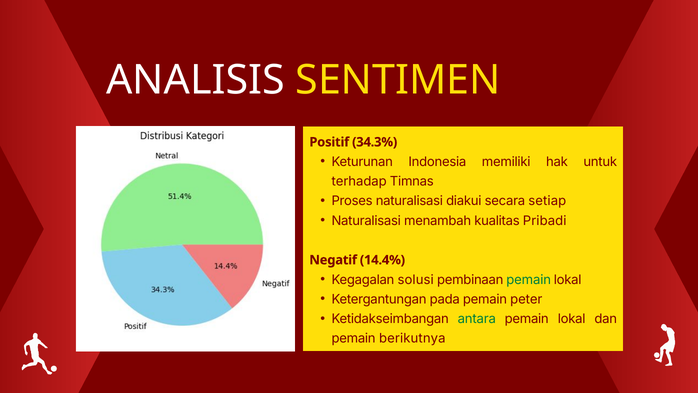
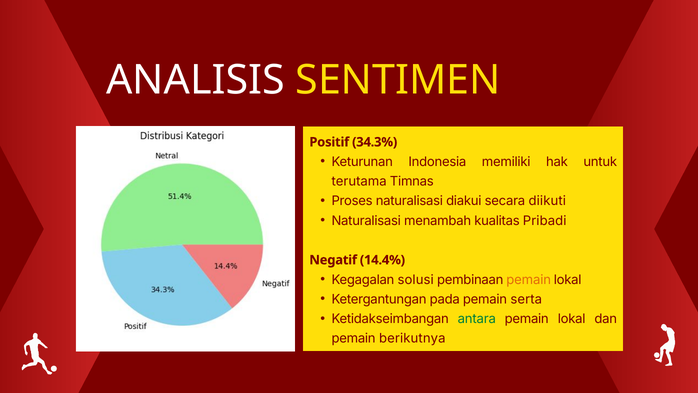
terhadap: terhadap -> terutama (359, 181)
setiap: setiap -> diikuti (547, 201)
pemain colour: green -> orange (529, 279)
peter: peter -> serta (526, 299)
